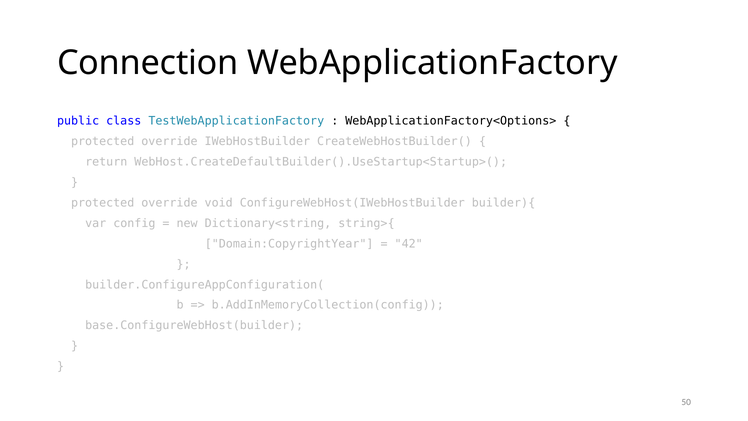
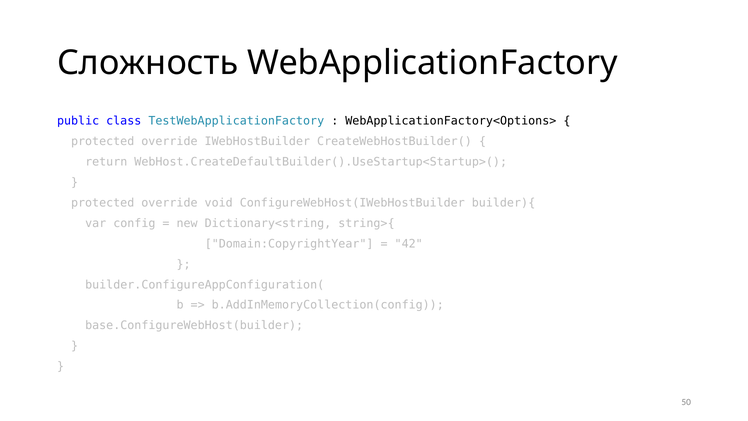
Connection: Connection -> Сложность (148, 63)
